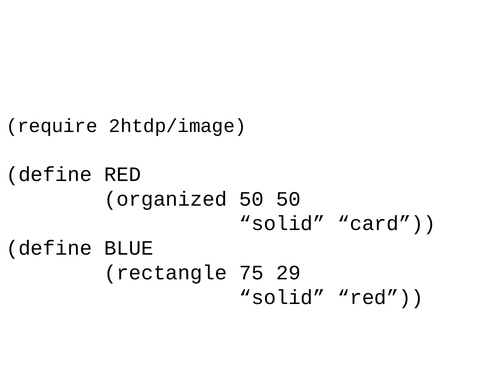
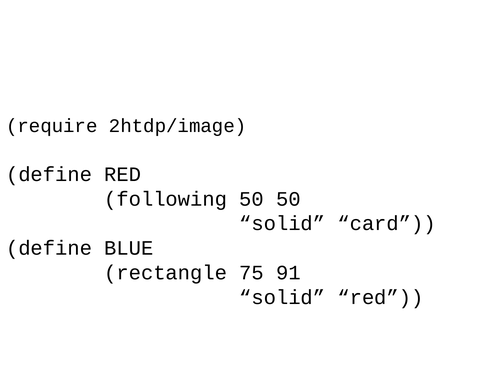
organized: organized -> following (166, 199)
29: 29 -> 91 (288, 272)
